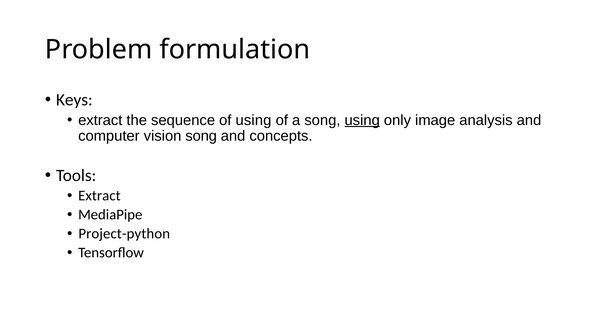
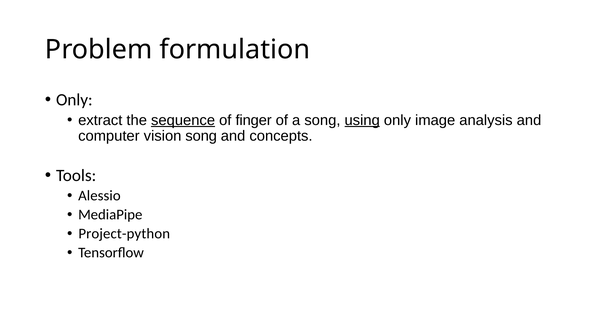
Keys: Keys -> Only (74, 100)
sequence underline: none -> present (183, 120)
of using: using -> finger (254, 120)
Extract: Extract -> Alessio (99, 196)
